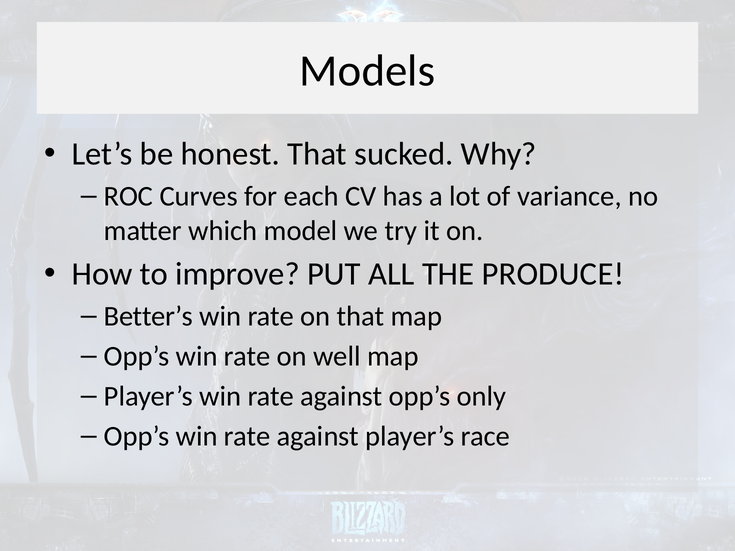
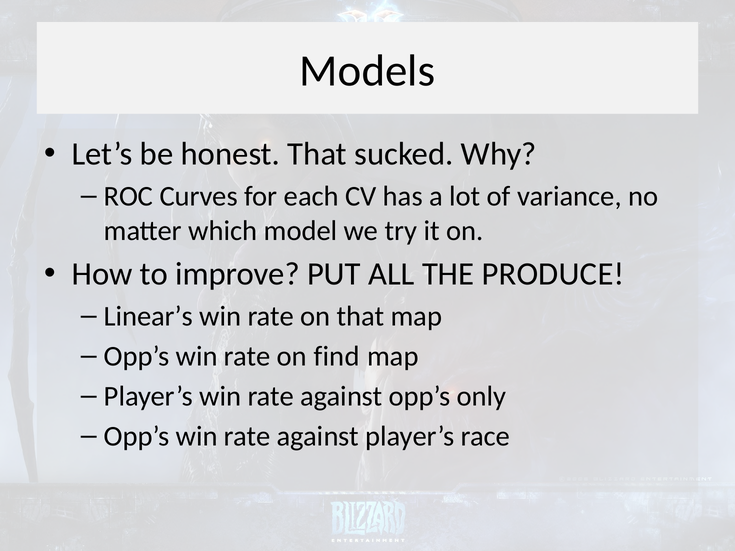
Better’s: Better’s -> Linear’s (148, 317)
well: well -> find (337, 357)
